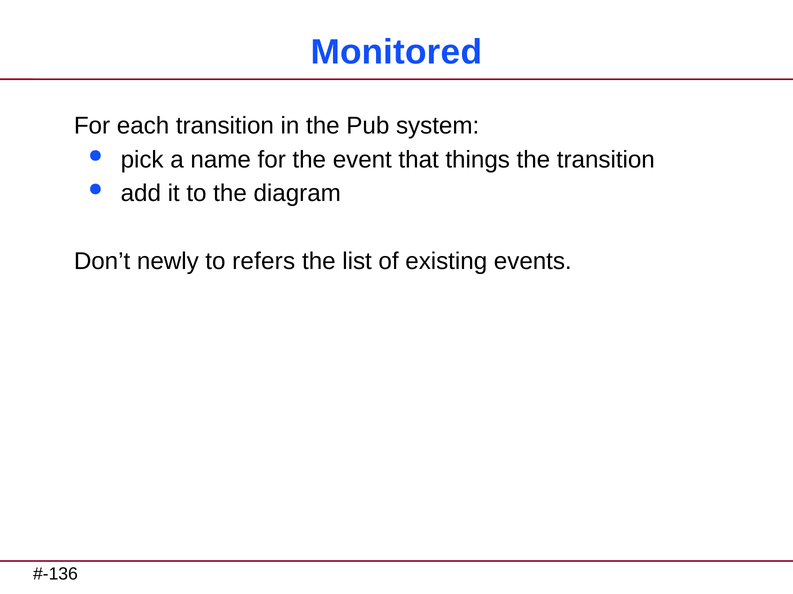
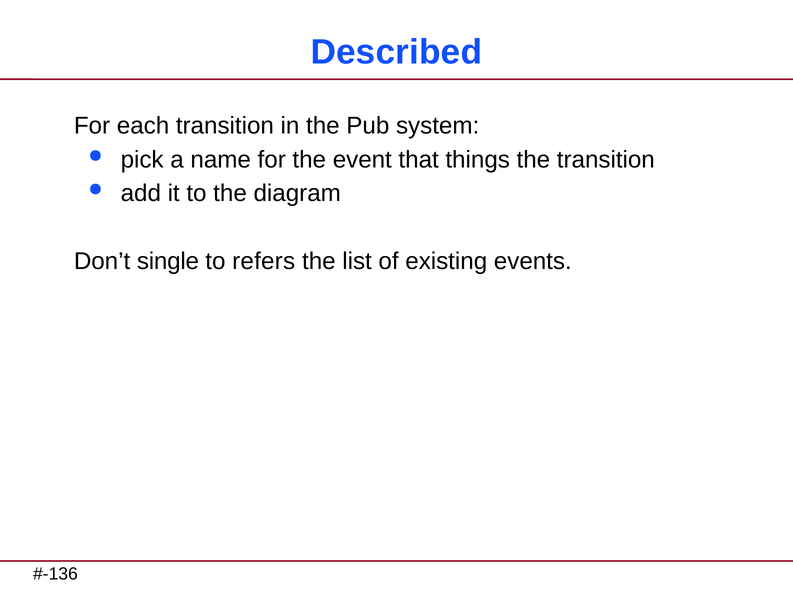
Monitored: Monitored -> Described (396, 52)
newly: newly -> single (168, 261)
